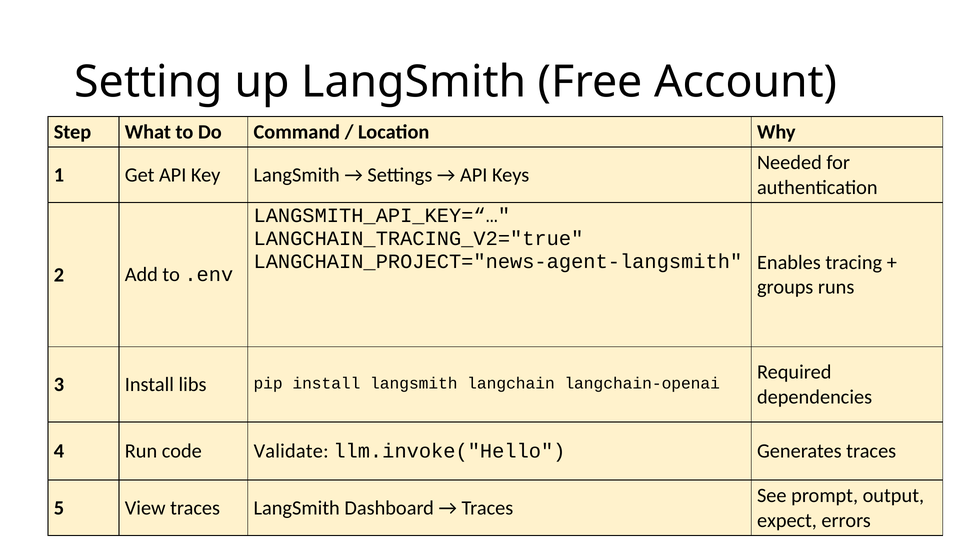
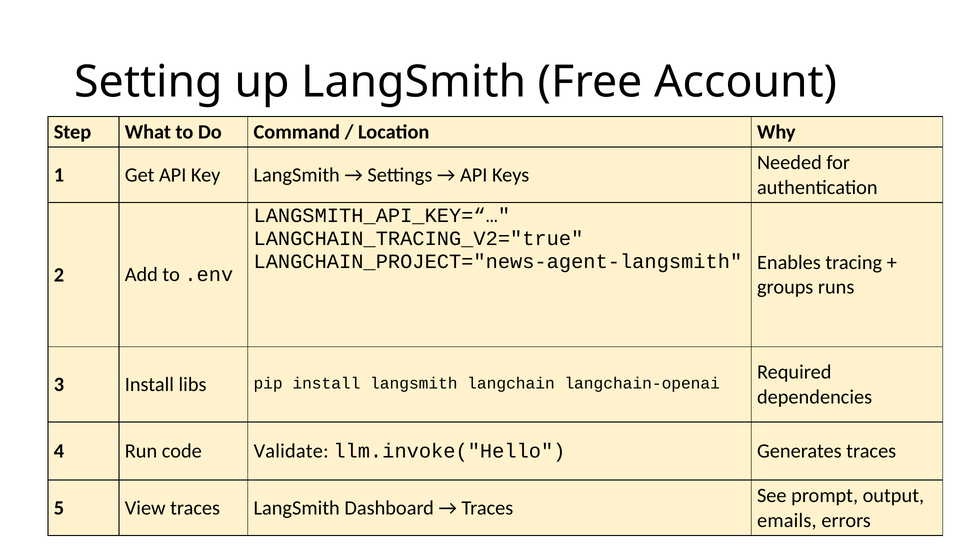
expect: expect -> emails (787, 521)
